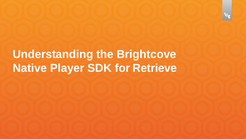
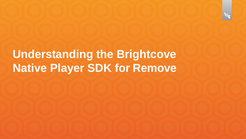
Retrieve: Retrieve -> Remove (155, 68)
